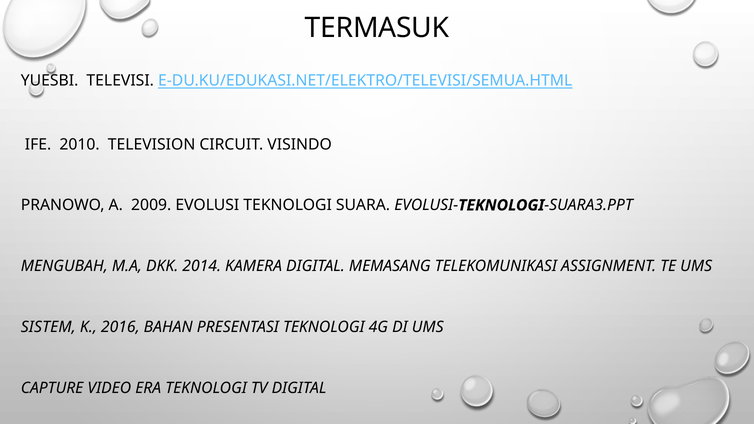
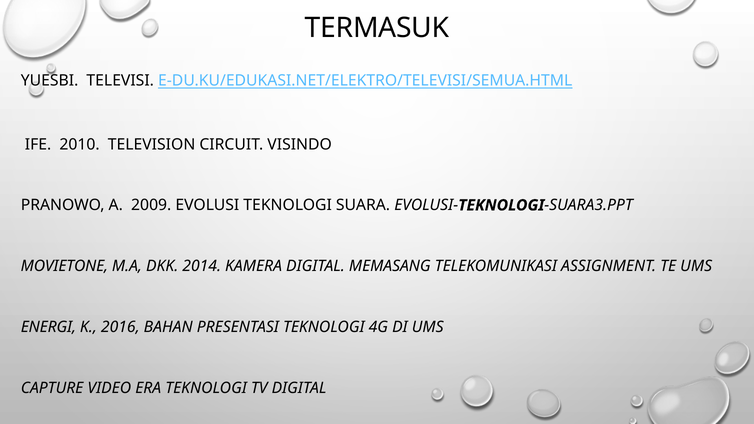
MENGUBAH: MENGUBAH -> MOVIETONE (64, 266)
SISTEM: SISTEM -> ENERGI (48, 327)
